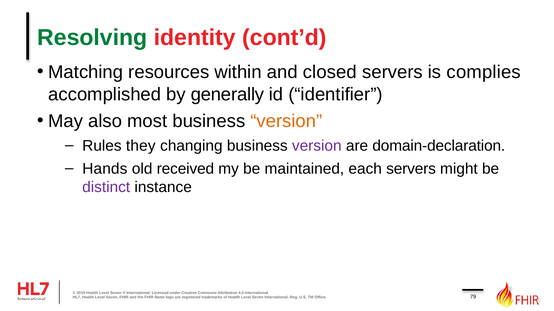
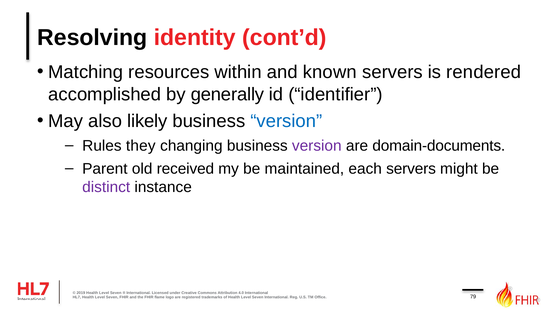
Resolving colour: green -> black (92, 38)
closed: closed -> known (330, 72)
complies: complies -> rendered (484, 72)
most: most -> likely (147, 121)
version colour: orange -> blue (286, 121)
domain-declaration: domain-declaration -> domain-documents (439, 146)
Hands: Hands -> Parent (105, 169)
